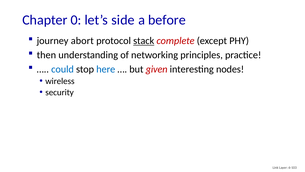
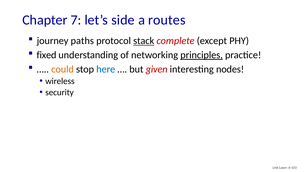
0: 0 -> 7 (76, 20)
before: before -> routes (167, 20)
abort: abort -> paths (82, 41)
then: then -> fixed (46, 55)
principles underline: none -> present (202, 55)
could colour: blue -> orange (63, 69)
